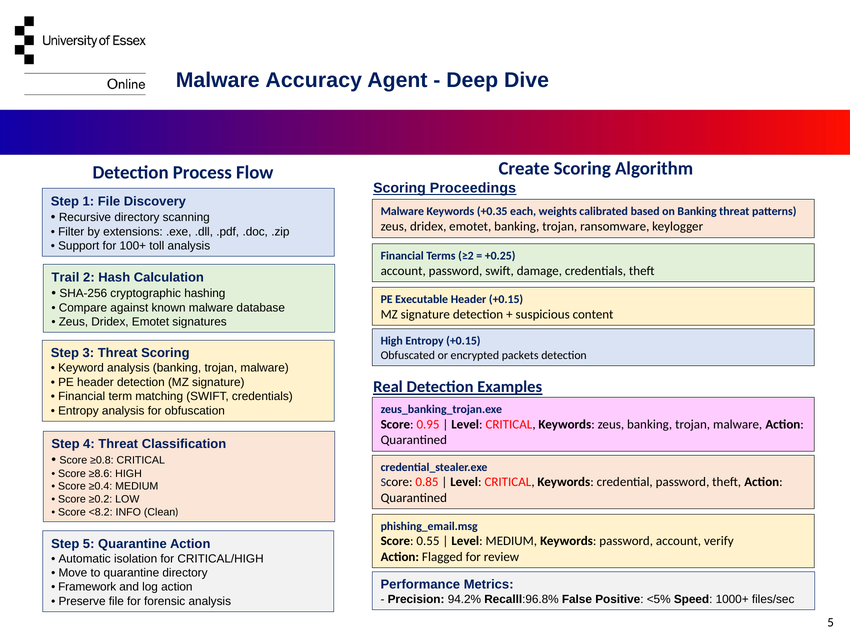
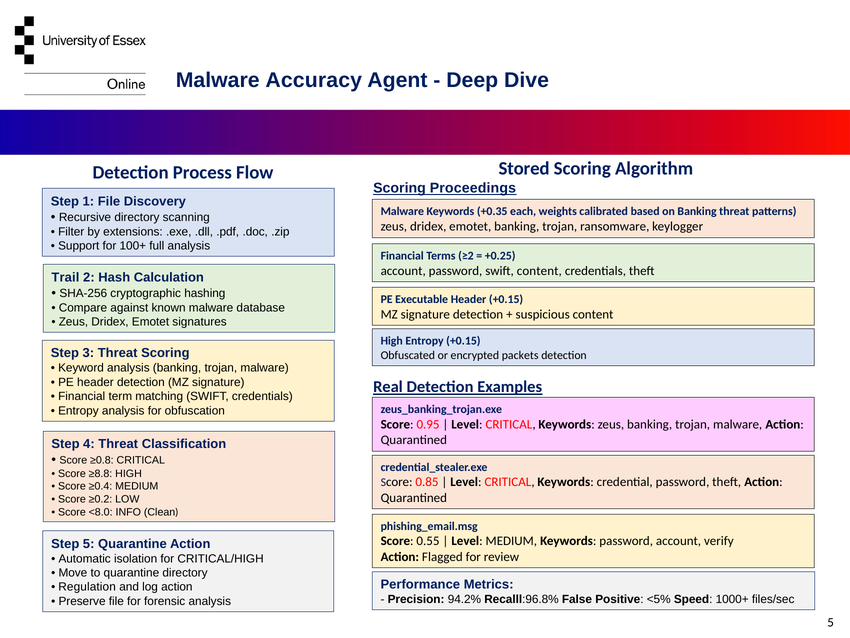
Create: Create -> Stored (524, 169)
toll: toll -> full (157, 246)
swift damage: damage -> content (539, 271)
≥8.6: ≥8.6 -> ≥8.8 (100, 473)
<8.2: <8.2 -> <8.0 (101, 512)
Framework: Framework -> Regulation (87, 587)
